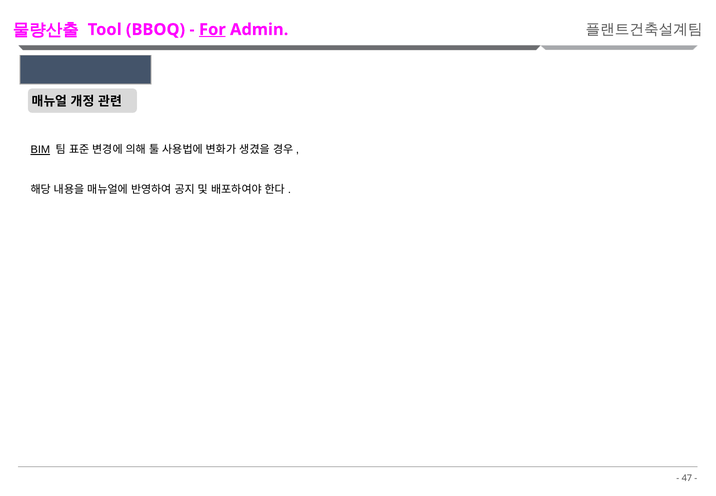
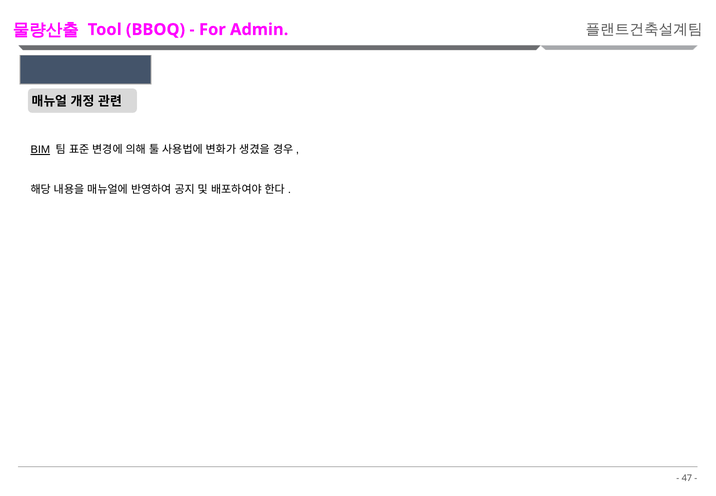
For underline: present -> none (212, 30)
